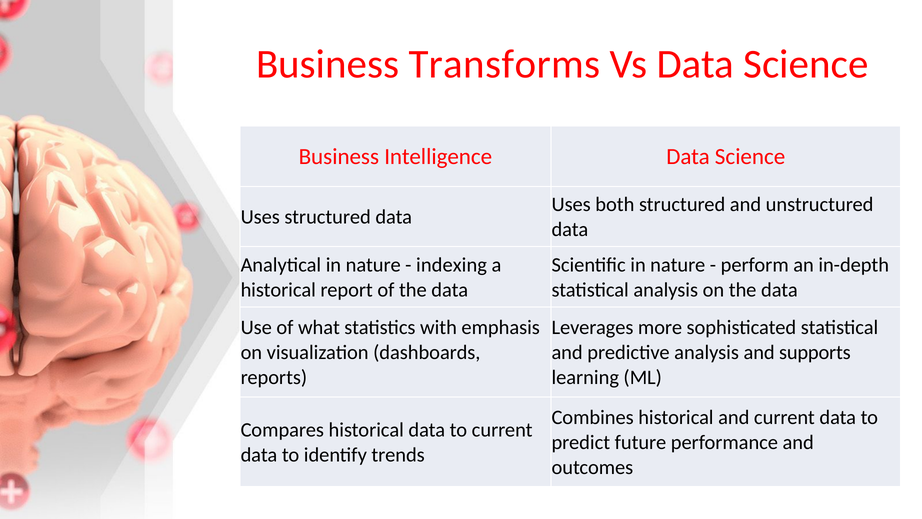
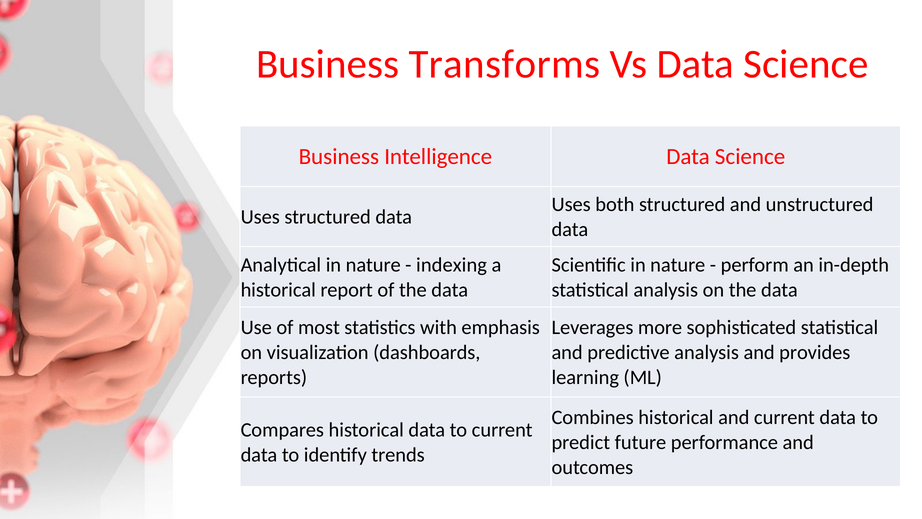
what: what -> most (319, 327)
supports: supports -> provides (815, 352)
